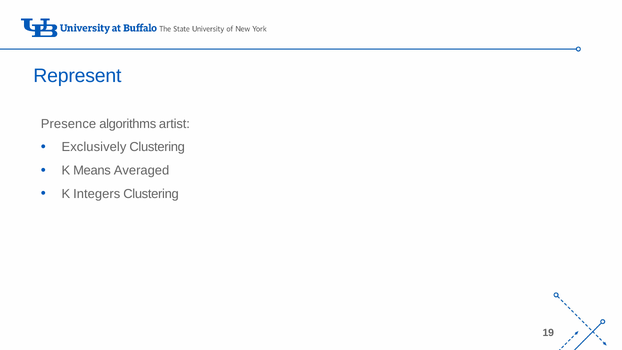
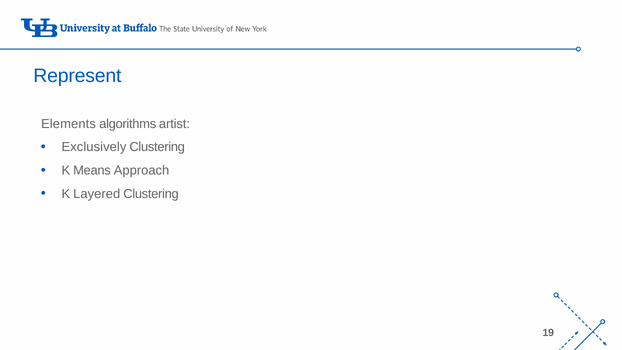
Presence: Presence -> Elements (68, 124)
Averaged: Averaged -> Approach (142, 170)
Integers: Integers -> Layered (97, 194)
